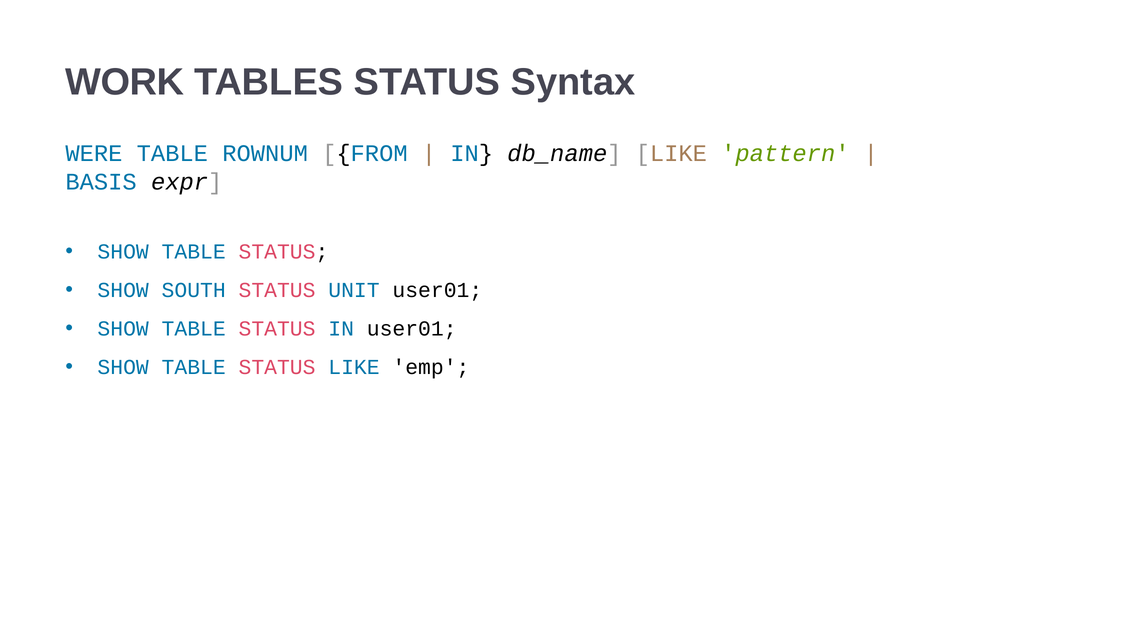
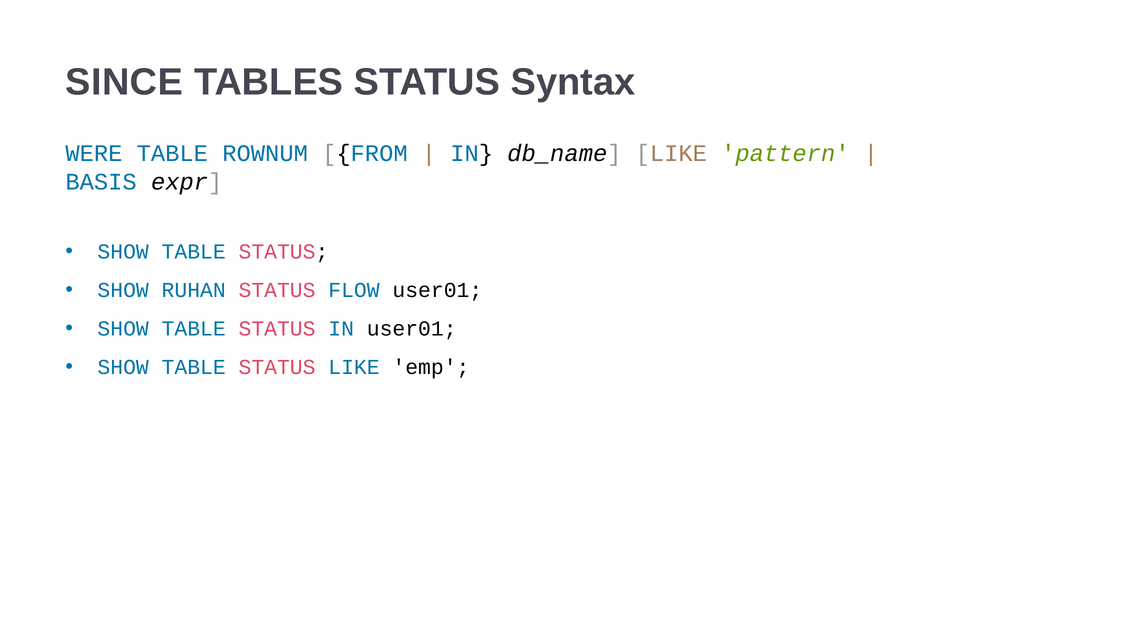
WORK: WORK -> SINCE (124, 82)
SOUTH: SOUTH -> RUHAN (194, 291)
UNIT: UNIT -> FLOW (354, 291)
